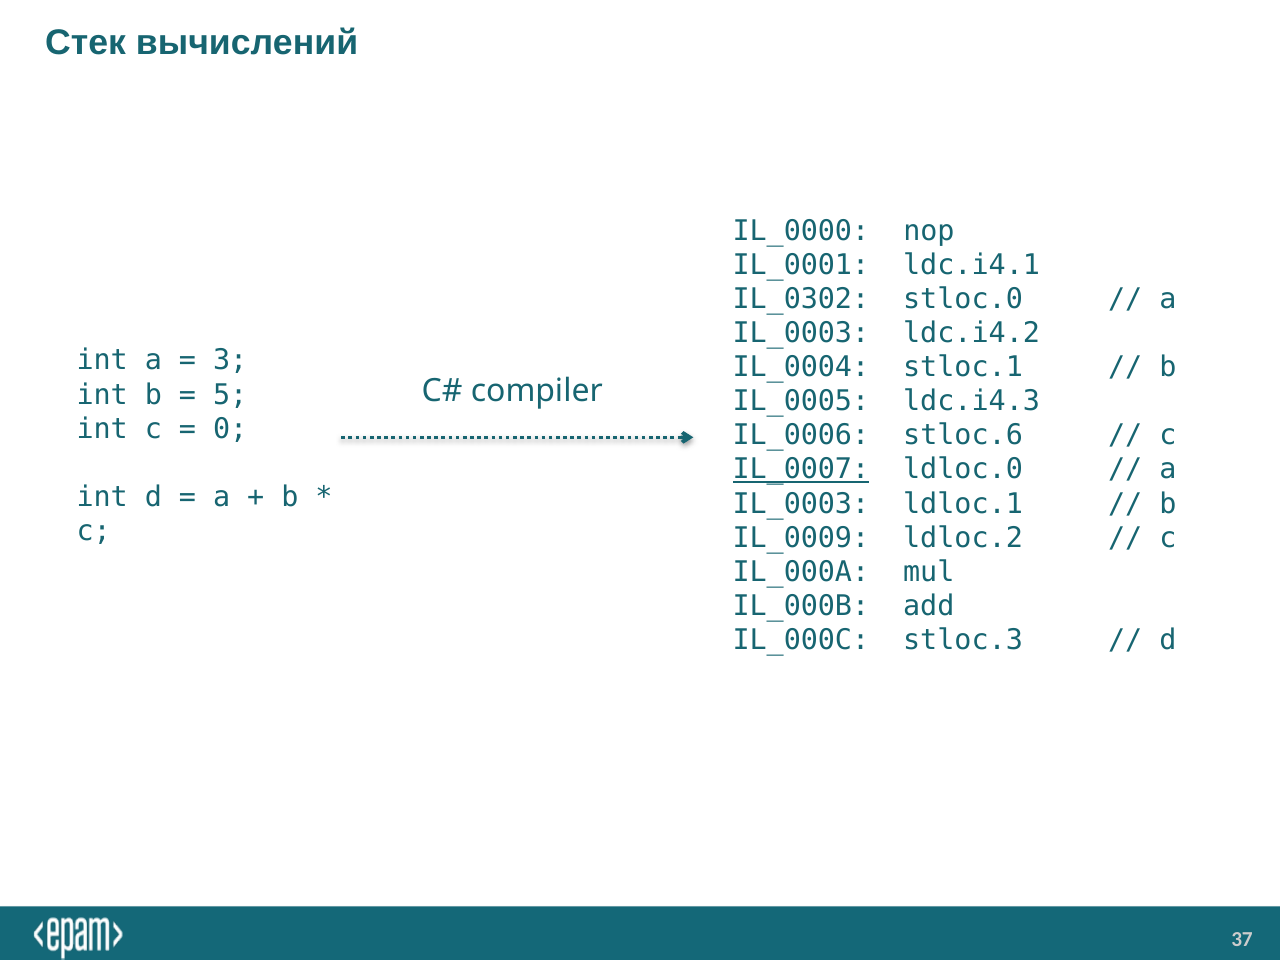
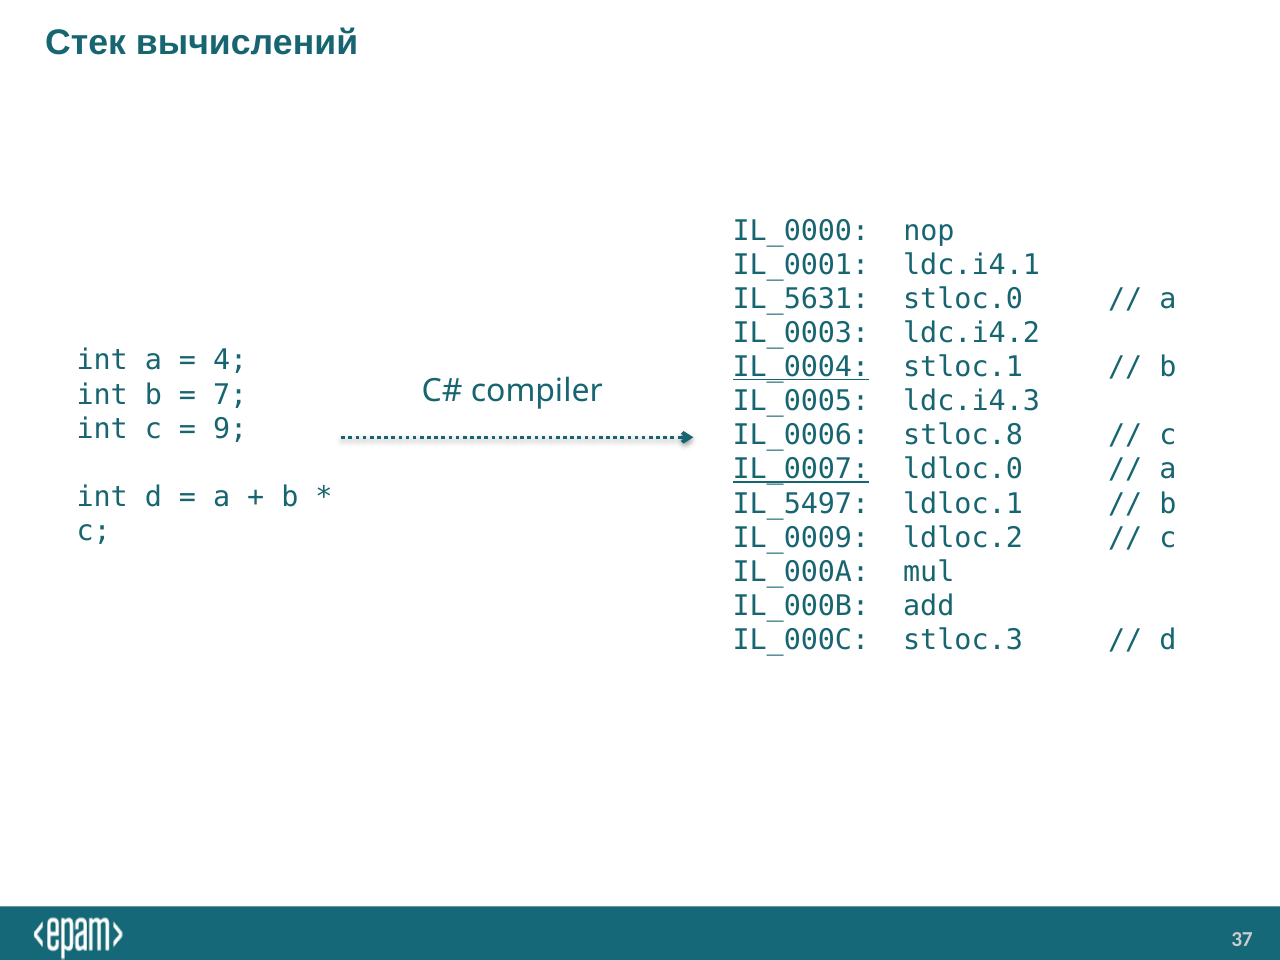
IL_0302: IL_0302 -> IL_5631 (801, 299)
3: 3 -> 4 (230, 361)
IL_0004 underline: none -> present (801, 367)
5: 5 -> 7 (230, 395)
0: 0 -> 9 (230, 429)
stloc.6: stloc.6 -> stloc.8 (963, 435)
IL_0003: IL_0003 -> IL_5497 (801, 504)
